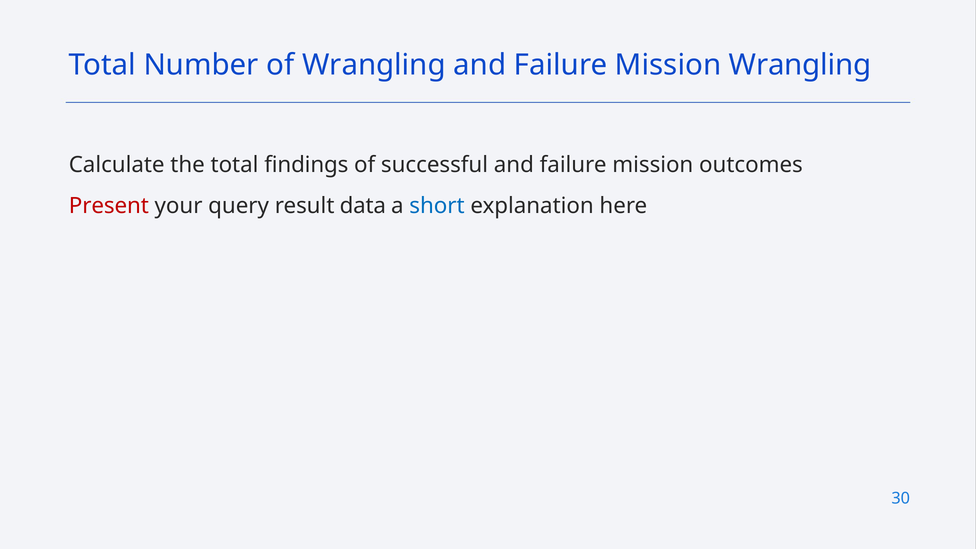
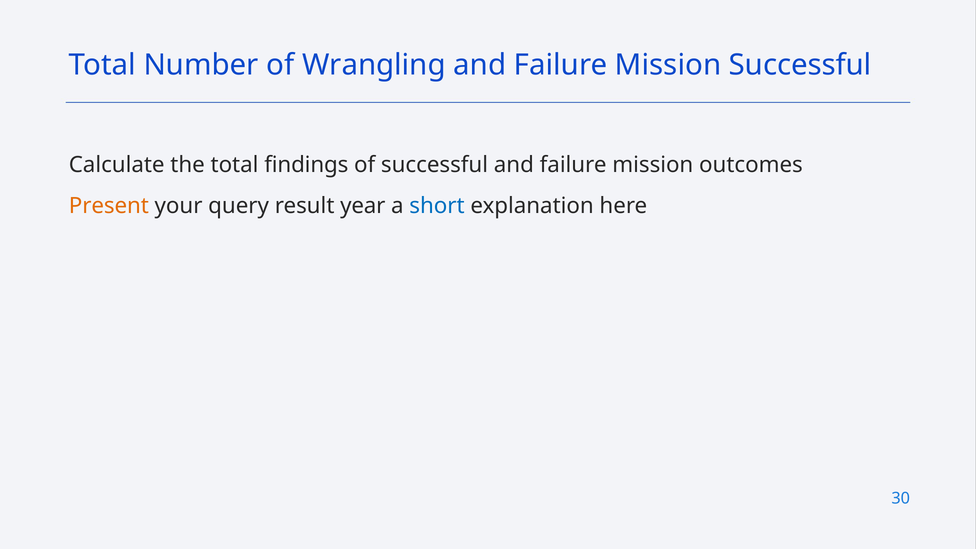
Mission Wrangling: Wrangling -> Successful (800, 65)
Present colour: red -> orange (109, 206)
data: data -> year (363, 206)
